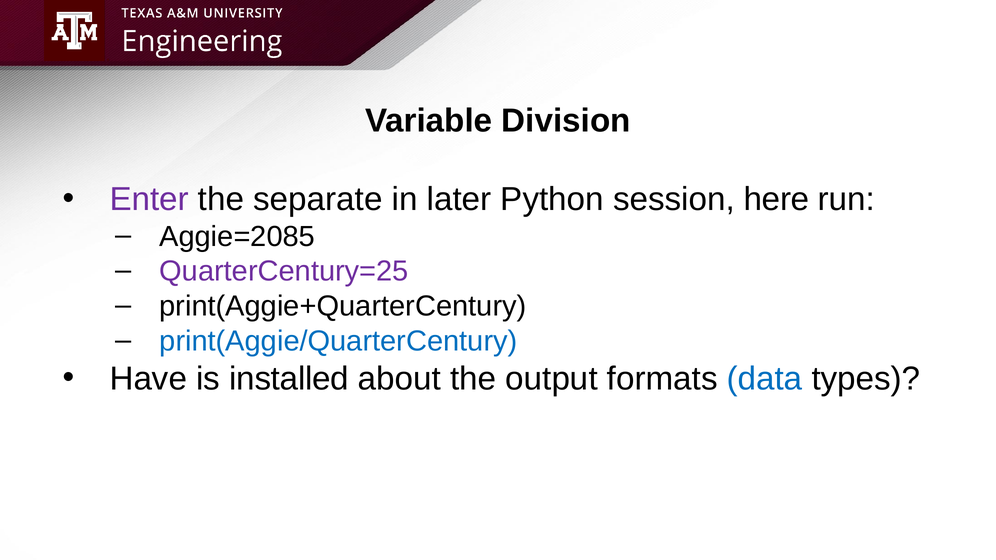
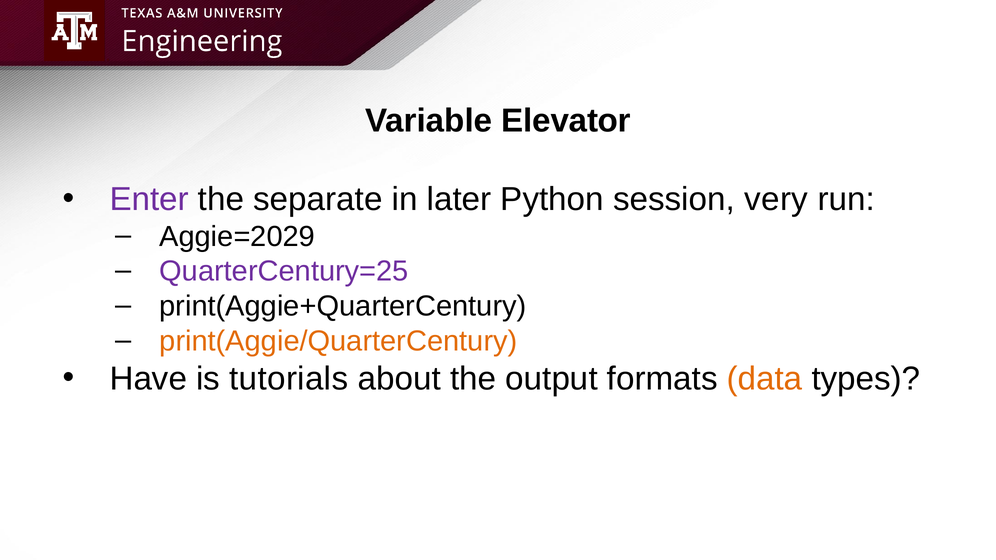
Division: Division -> Elevator (566, 121)
here: here -> very (776, 200)
Aggie=2085: Aggie=2085 -> Aggie=2029 (237, 237)
print(Aggie/QuarterCentury colour: blue -> orange (338, 341)
installed: installed -> tutorials (289, 379)
data colour: blue -> orange (765, 379)
